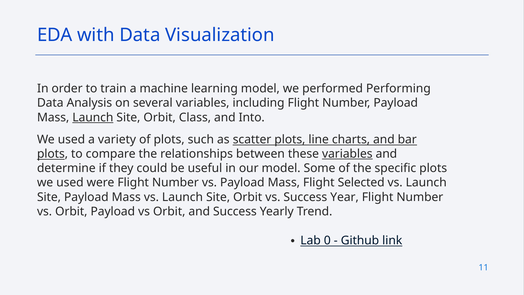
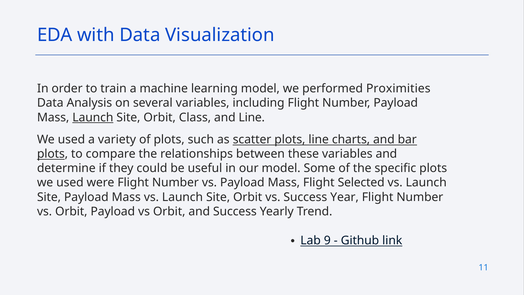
Performing: Performing -> Proximities (398, 88)
and Into: Into -> Line (252, 117)
variables underline: present -> none (347, 154)
0: 0 -> 9 (327, 240)
